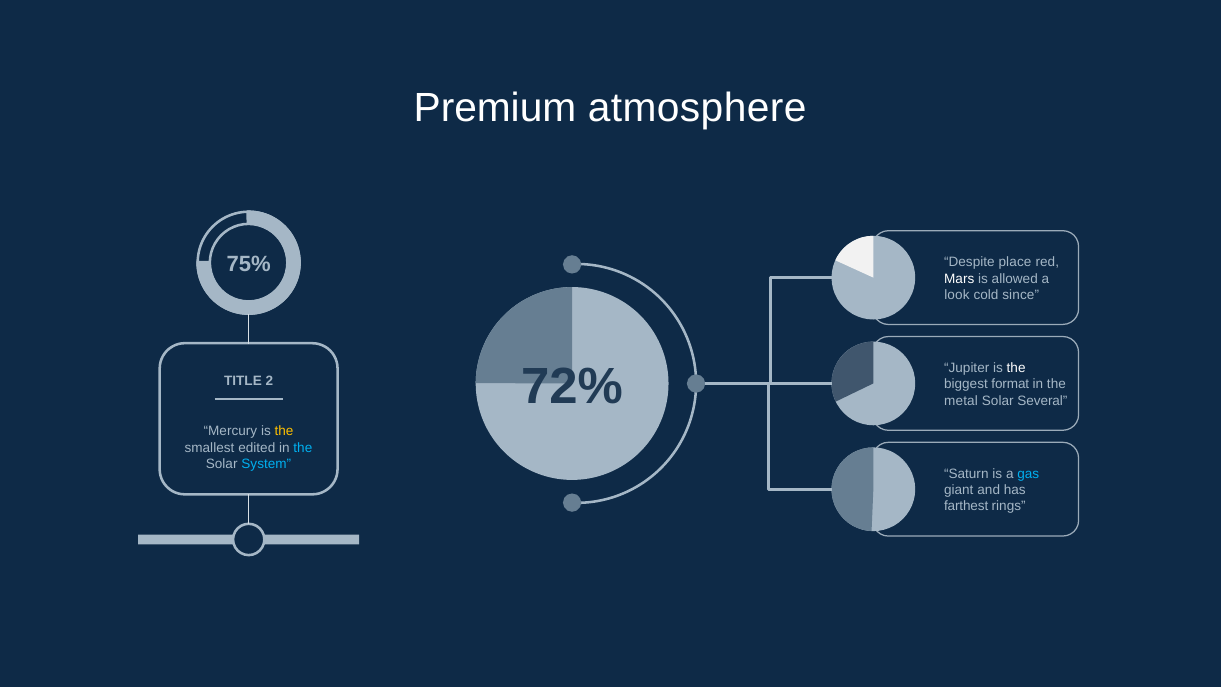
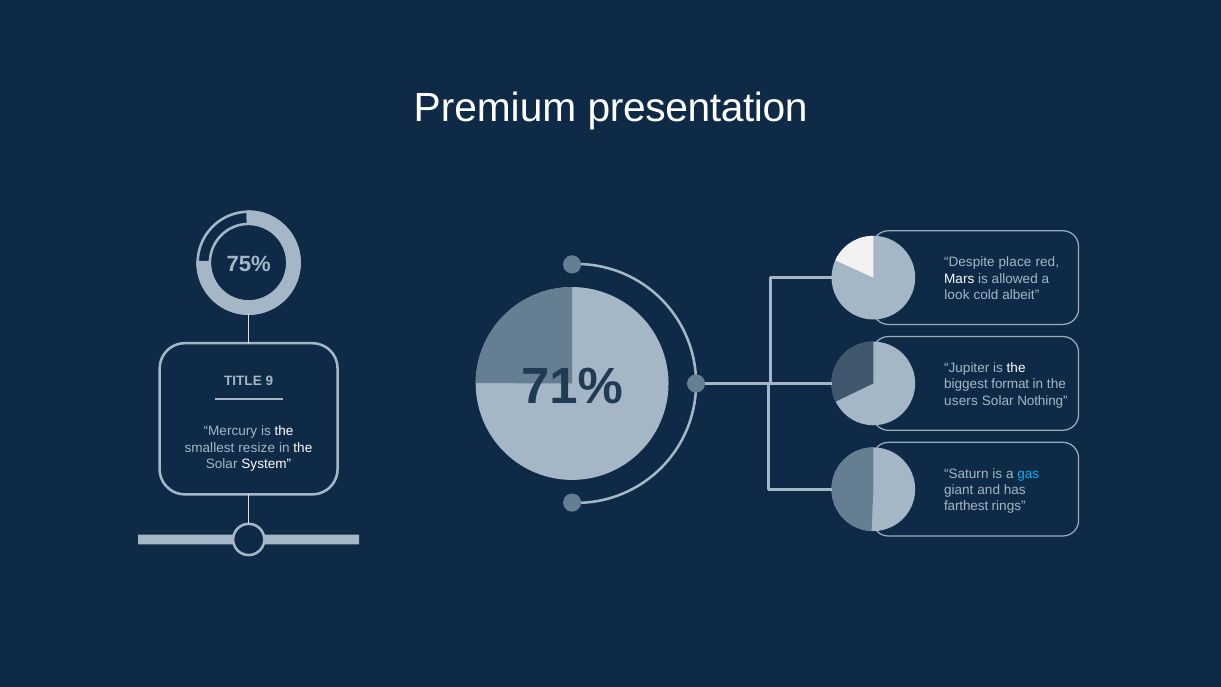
atmosphere: atmosphere -> presentation (698, 108)
since: since -> albeit (1021, 295)
72%: 72% -> 71% (572, 387)
2: 2 -> 9 (269, 381)
metal: metal -> users (961, 401)
Several: Several -> Nothing (1042, 401)
the colour: yellow -> white (284, 431)
edited: edited -> resize (257, 447)
the colour: light blue -> white (303, 447)
System colour: light blue -> white (266, 464)
